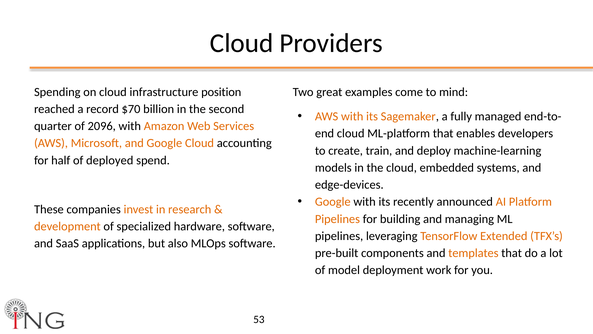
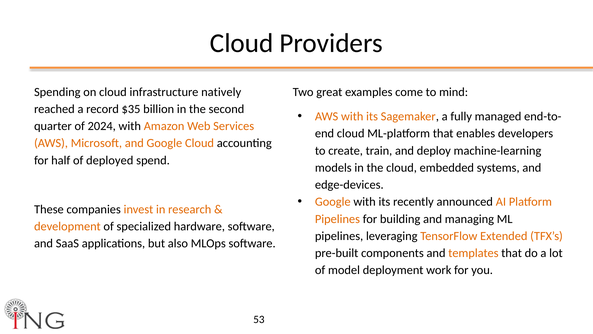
position: position -> natively (221, 92)
$70: $70 -> $35 (131, 109)
2096: 2096 -> 2024 (102, 126)
